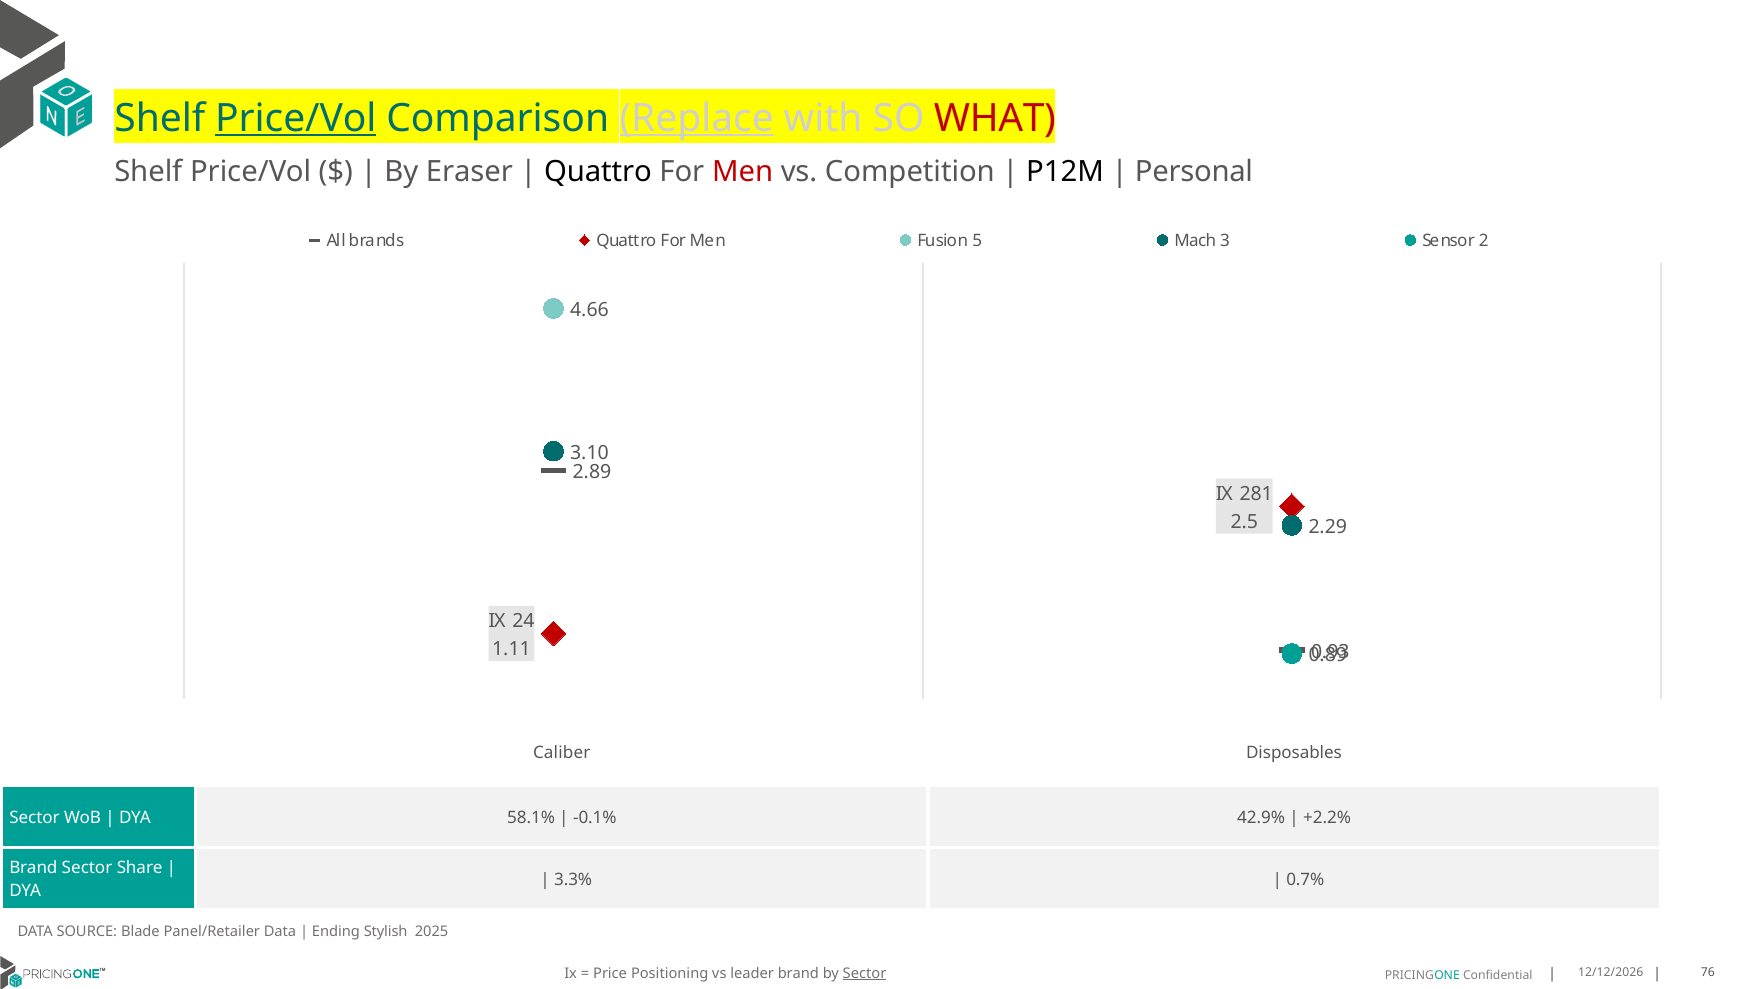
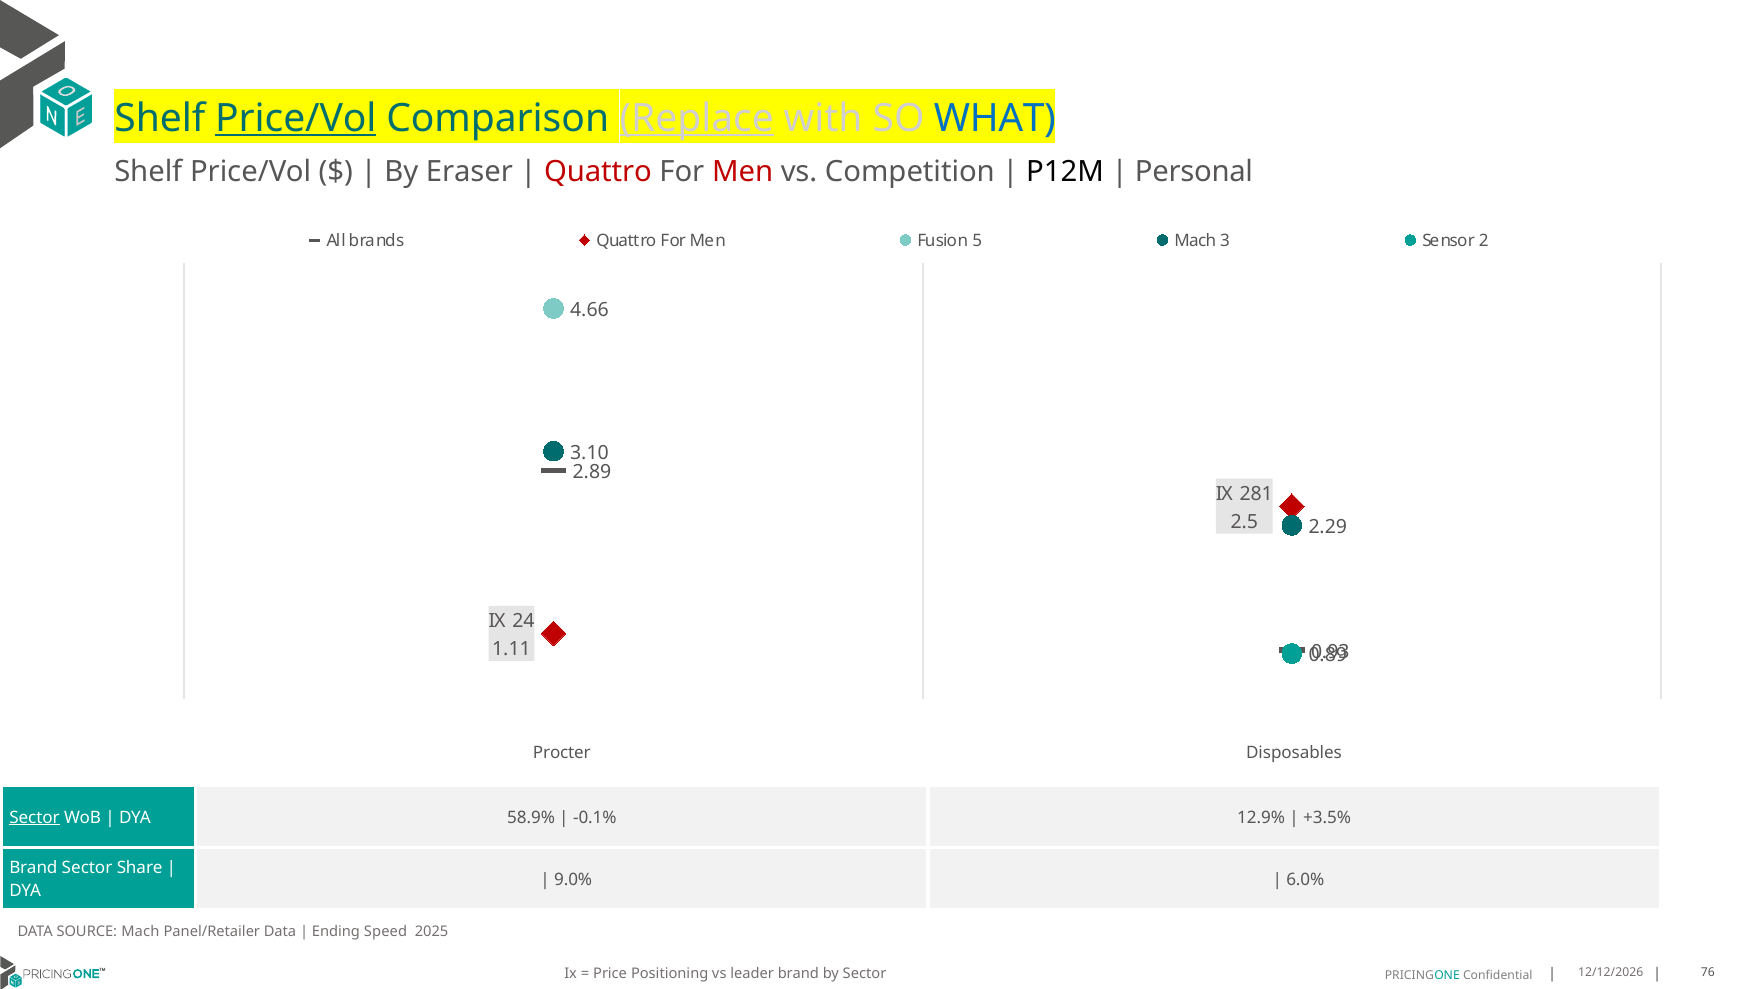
WHAT colour: red -> blue (995, 118)
Quattro colour: black -> red (598, 171)
Caliber: Caliber -> Procter (562, 753)
Sector underline: none -> present (35, 817)
58.1%: 58.1% -> 58.9% (531, 817)
42.9%: 42.9% -> 12.9% (1261, 817)
+2.2%: +2.2% -> +3.5% (1327, 817)
3.3%: 3.3% -> 9.0% (573, 880)
0.7%: 0.7% -> 6.0% (1305, 880)
SOURCE Blade: Blade -> Mach (140, 931)
Stylish: Stylish -> Speed (386, 931)
Sector underline: present -> none (865, 973)
